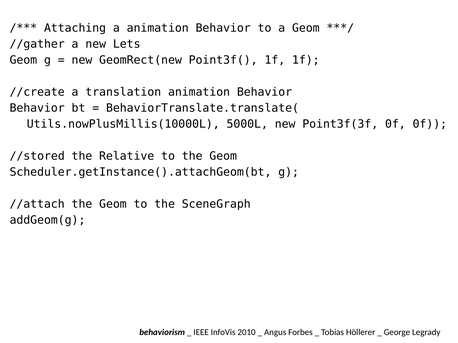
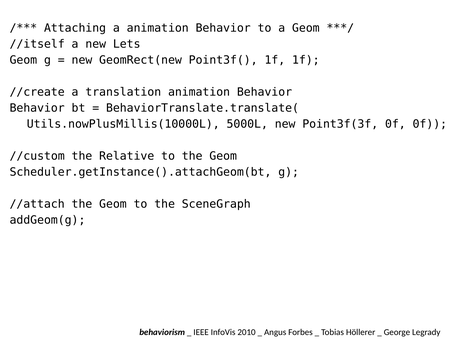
//gather: //gather -> //itself (37, 44)
//stored: //stored -> //custom (37, 156)
